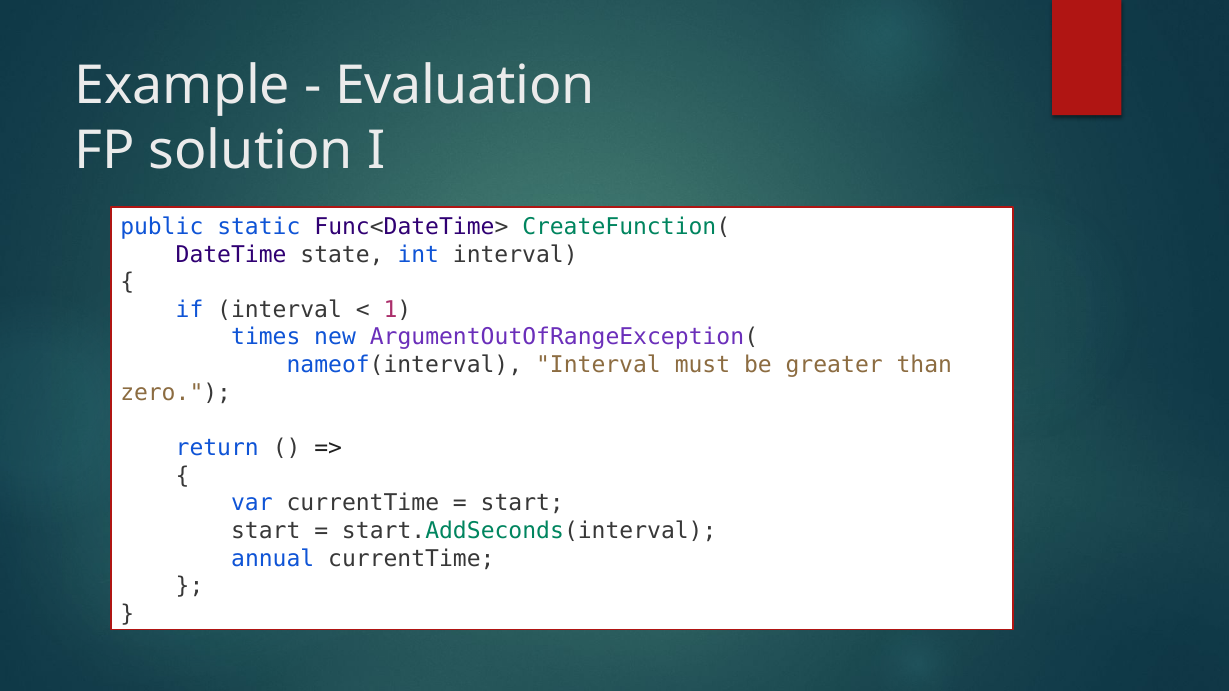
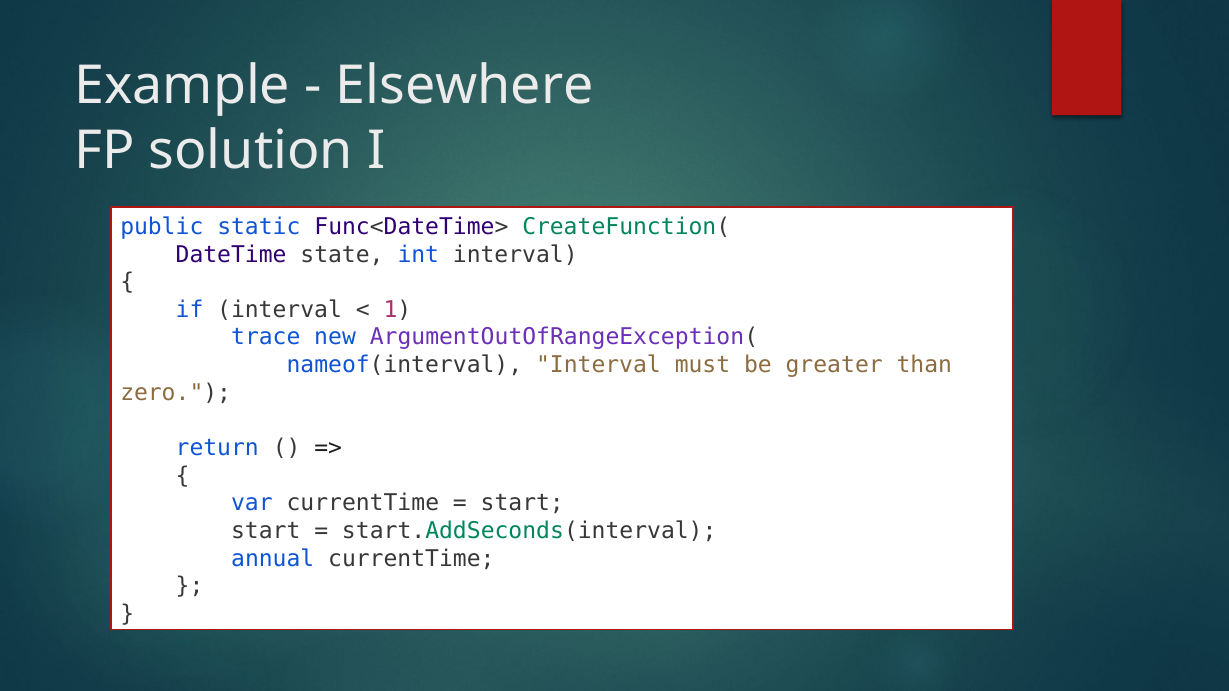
Evaluation: Evaluation -> Elsewhere (465, 86)
times: times -> trace (266, 338)
